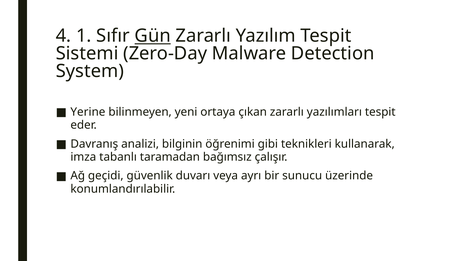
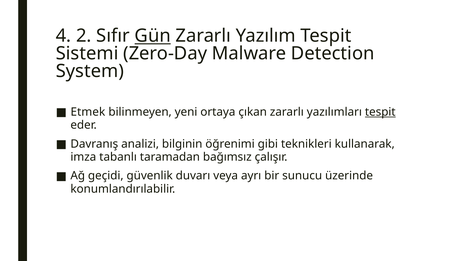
1: 1 -> 2 (84, 36)
Yerine: Yerine -> Etmek (88, 112)
tespit underline: none -> present (380, 112)
